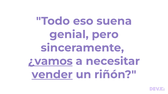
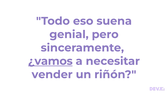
vender underline: present -> none (52, 75)
